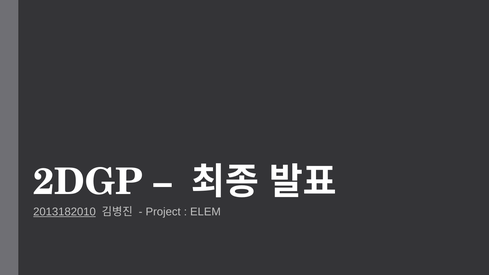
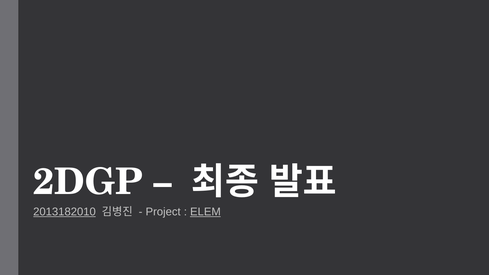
ELEM underline: none -> present (205, 212)
